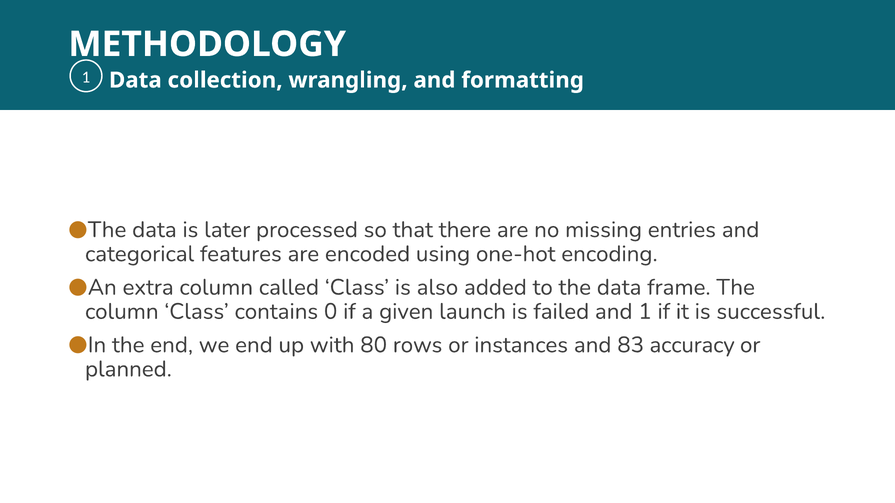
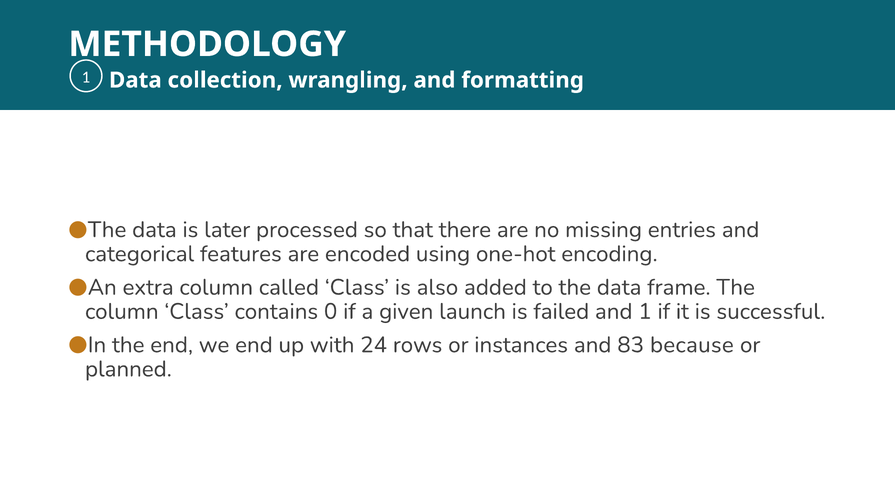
80: 80 -> 24 (374, 345)
accuracy: accuracy -> because (692, 345)
